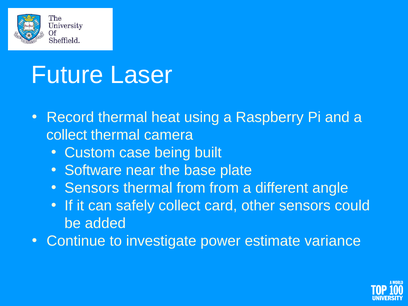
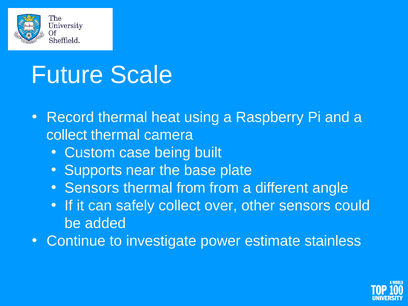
Laser: Laser -> Scale (141, 75)
Software: Software -> Supports (93, 170)
card: card -> over (221, 206)
variance: variance -> stainless (333, 241)
